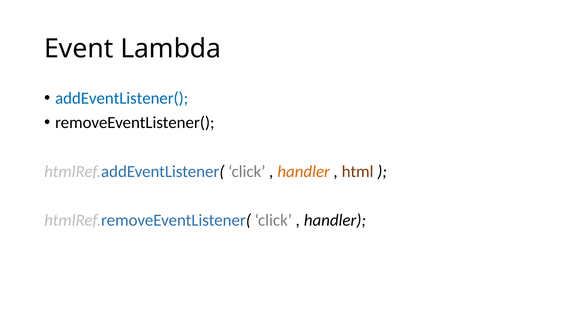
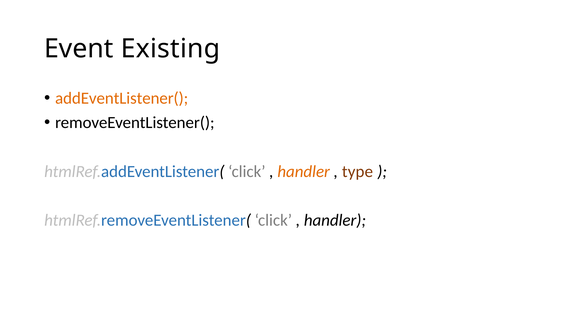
Lambda: Lambda -> Existing (170, 49)
addEventListener( colour: blue -> orange (122, 98)
html: html -> type (357, 171)
